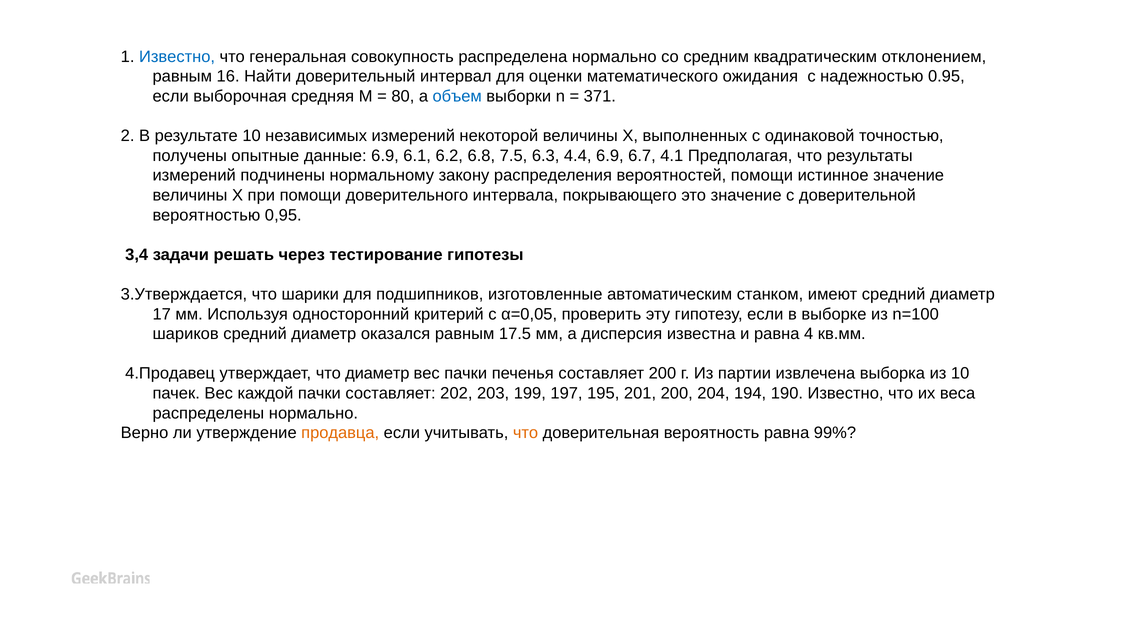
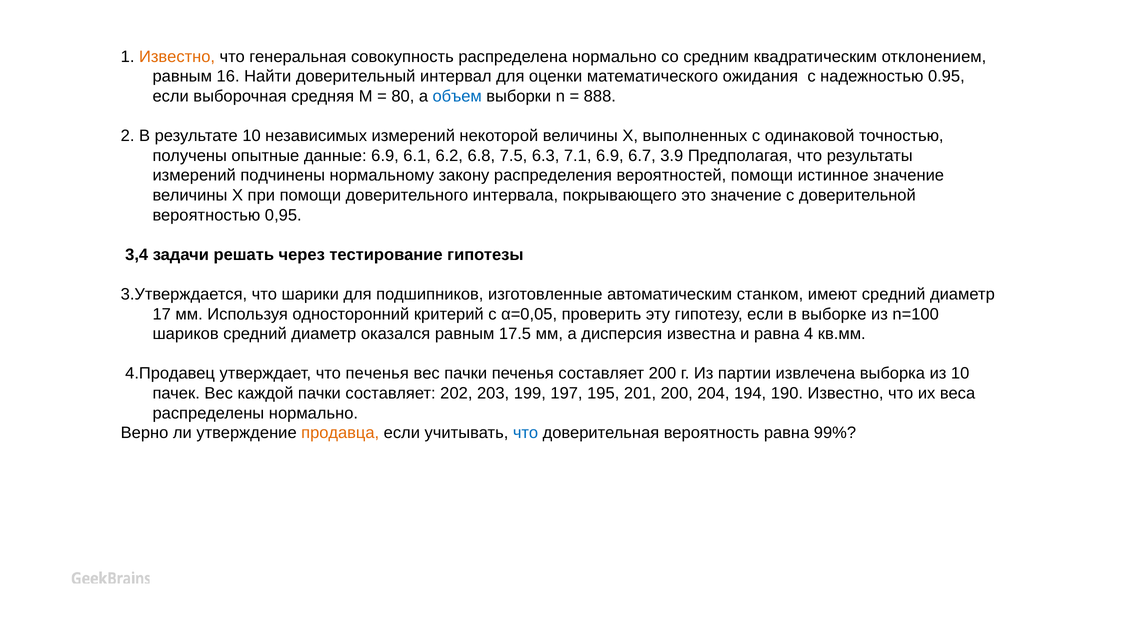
Известно colour: blue -> orange (177, 57)
371: 371 -> 888 (600, 96)
4.4: 4.4 -> 7.1 (578, 156)
4.1: 4.1 -> 3.9 (672, 156)
что диаметр: диаметр -> печенья (377, 374)
что colour: orange -> blue (525, 433)
